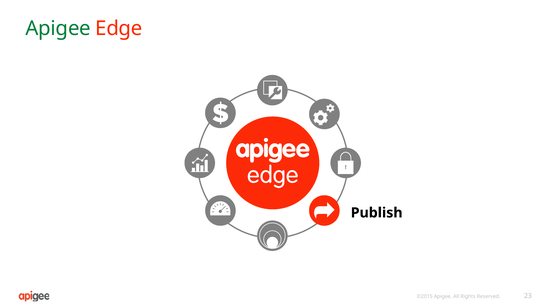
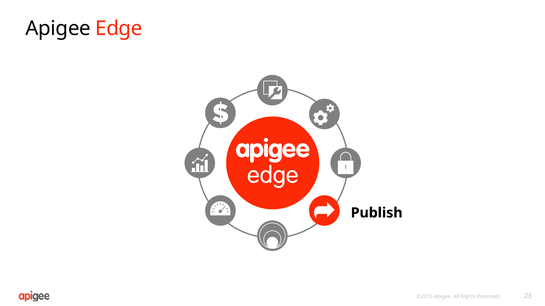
Apigee colour: green -> black (58, 28)
